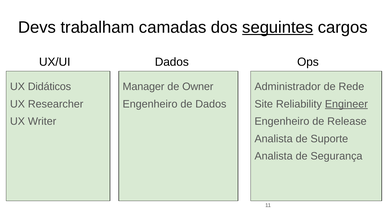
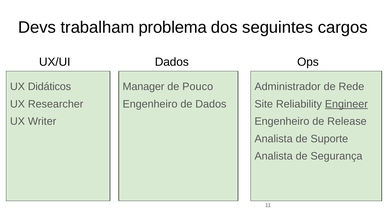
camadas: camadas -> problema (173, 27)
seguintes underline: present -> none (278, 27)
Owner: Owner -> Pouco (198, 87)
